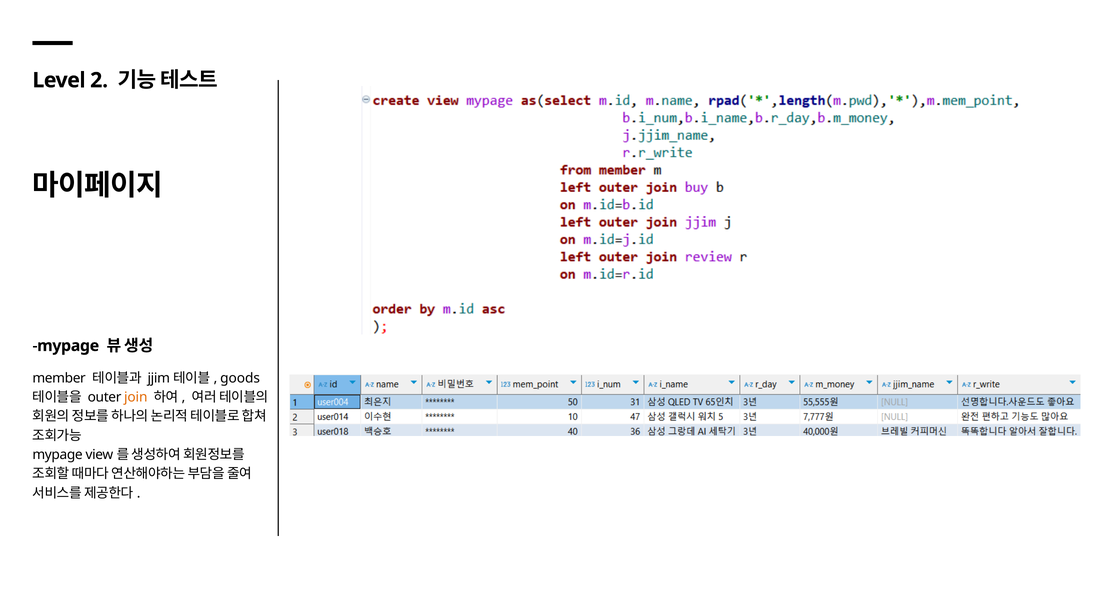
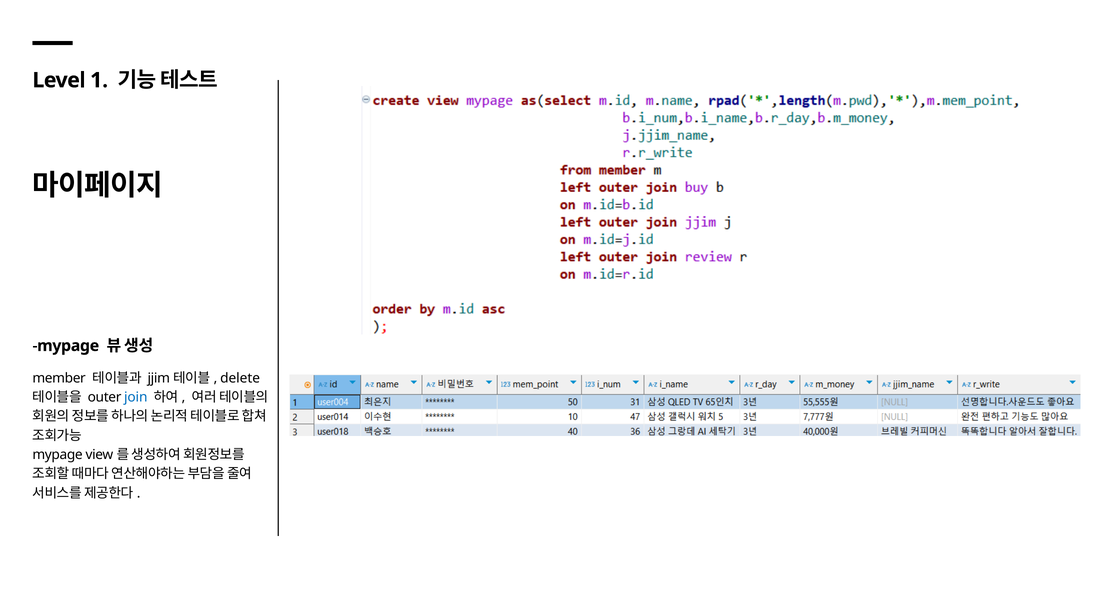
2: 2 -> 1 (99, 80)
goods: goods -> delete (240, 378)
join colour: orange -> blue (136, 398)
